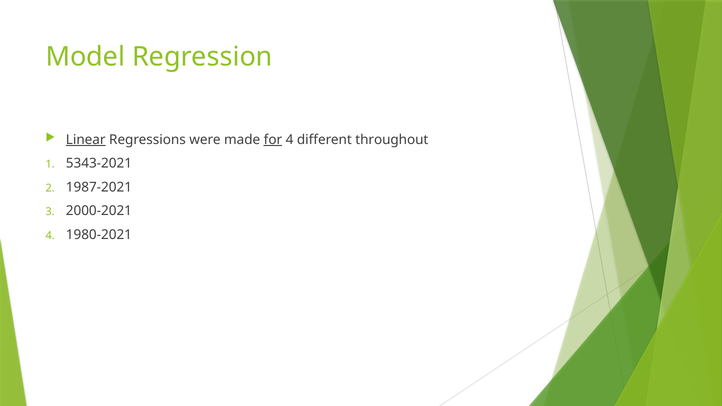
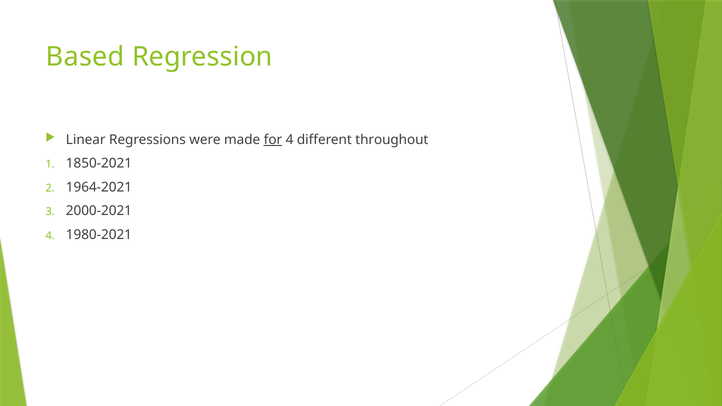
Model: Model -> Based (85, 57)
Linear underline: present -> none (86, 140)
5343-2021: 5343-2021 -> 1850-2021 (99, 164)
1987-2021: 1987-2021 -> 1964-2021 (99, 187)
